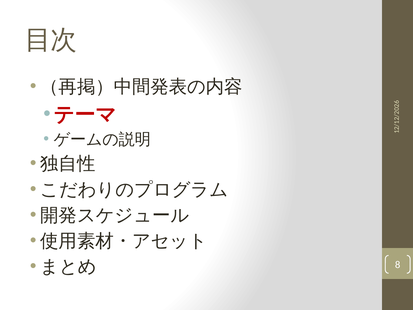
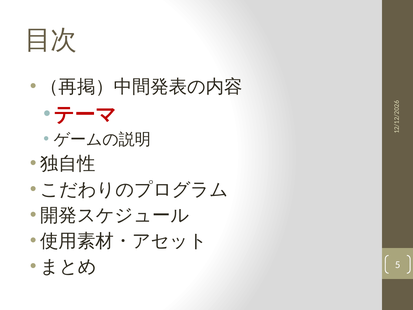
8: 8 -> 5 (398, 265)
